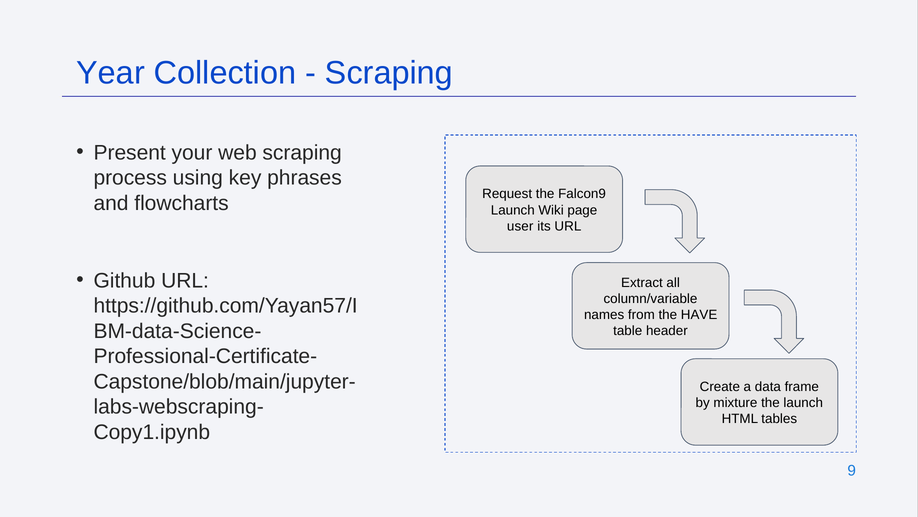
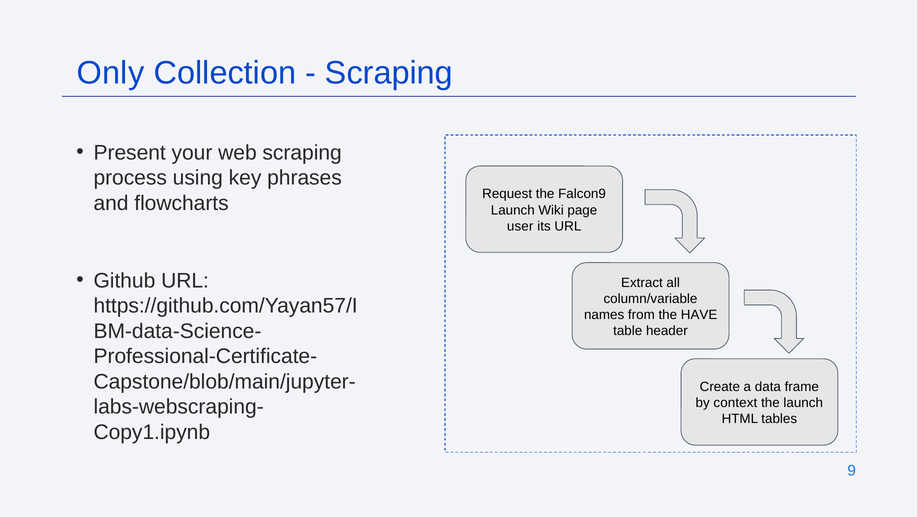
Year: Year -> Only (110, 73)
mixture: mixture -> context (735, 402)
